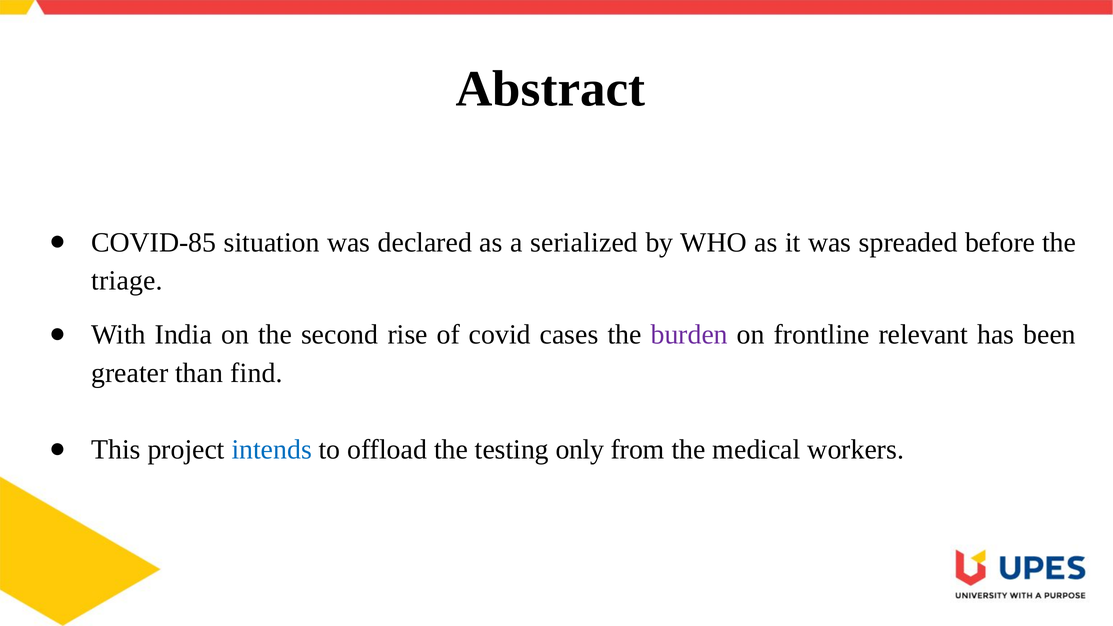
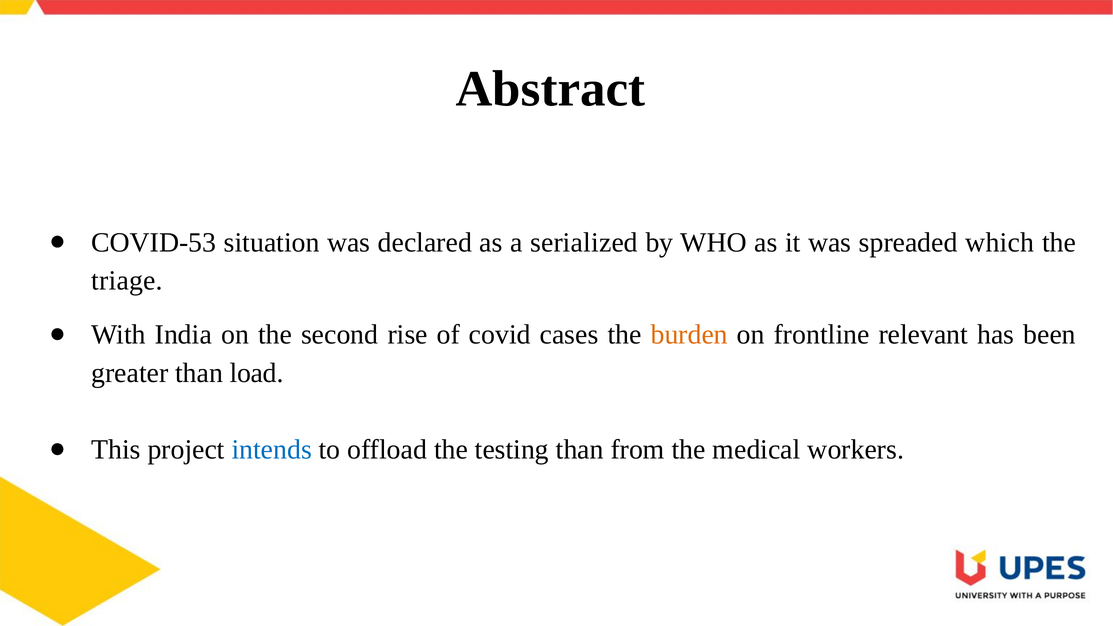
COVID-85: COVID-85 -> COVID-53 (154, 242)
before: before -> which (1000, 242)
burden colour: purple -> orange (689, 335)
find: find -> load (257, 373)
testing only: only -> than (580, 450)
